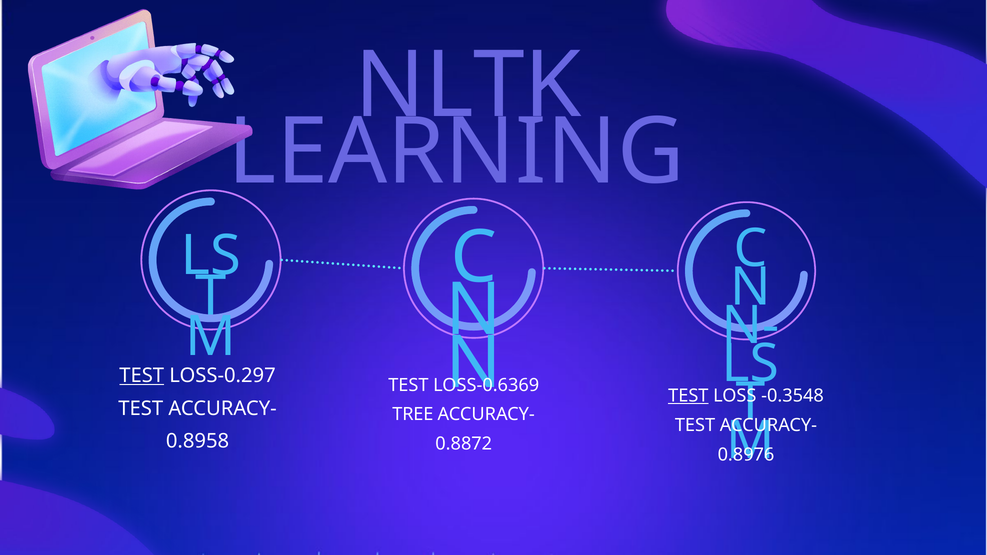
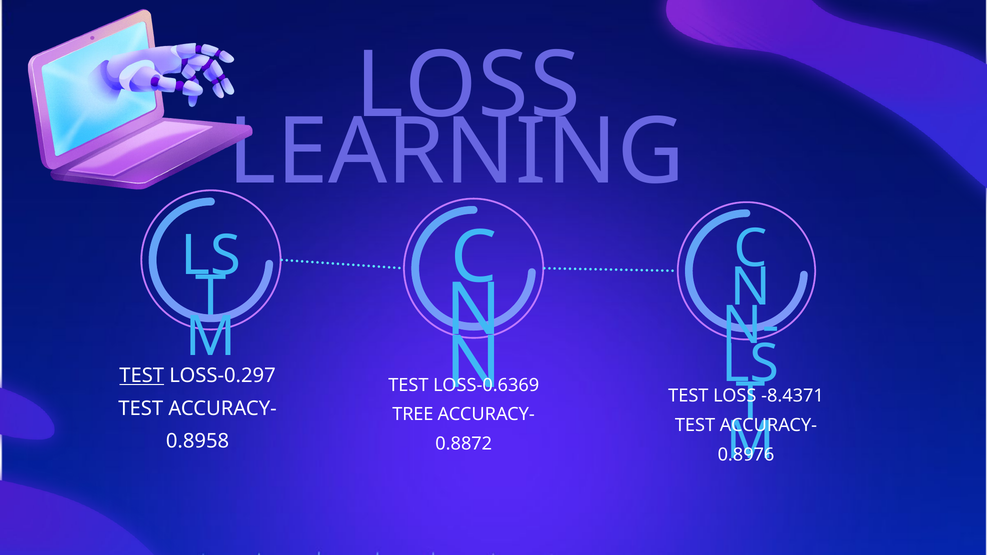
NLTK: NLTK -> LOSS (468, 85)
TEST underline: present -> none (688, 396)
-0.3548: -0.3548 -> -8.4371 (792, 396)
